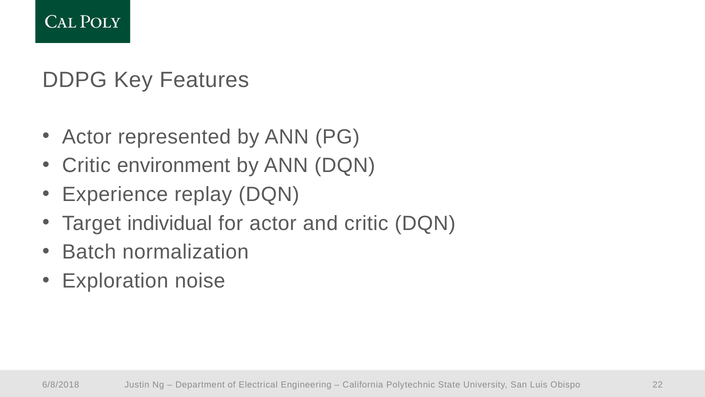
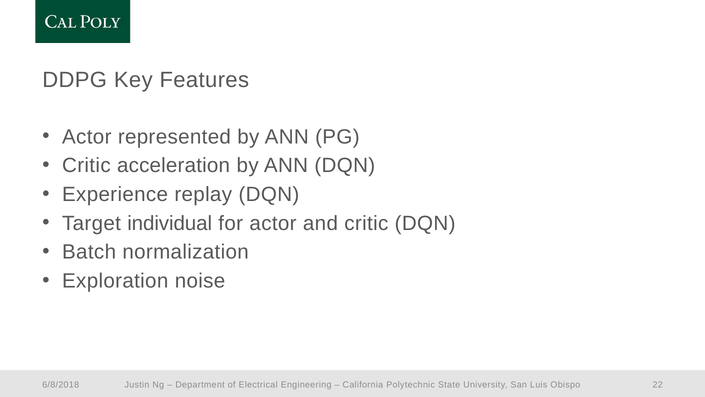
environment: environment -> acceleration (173, 165)
